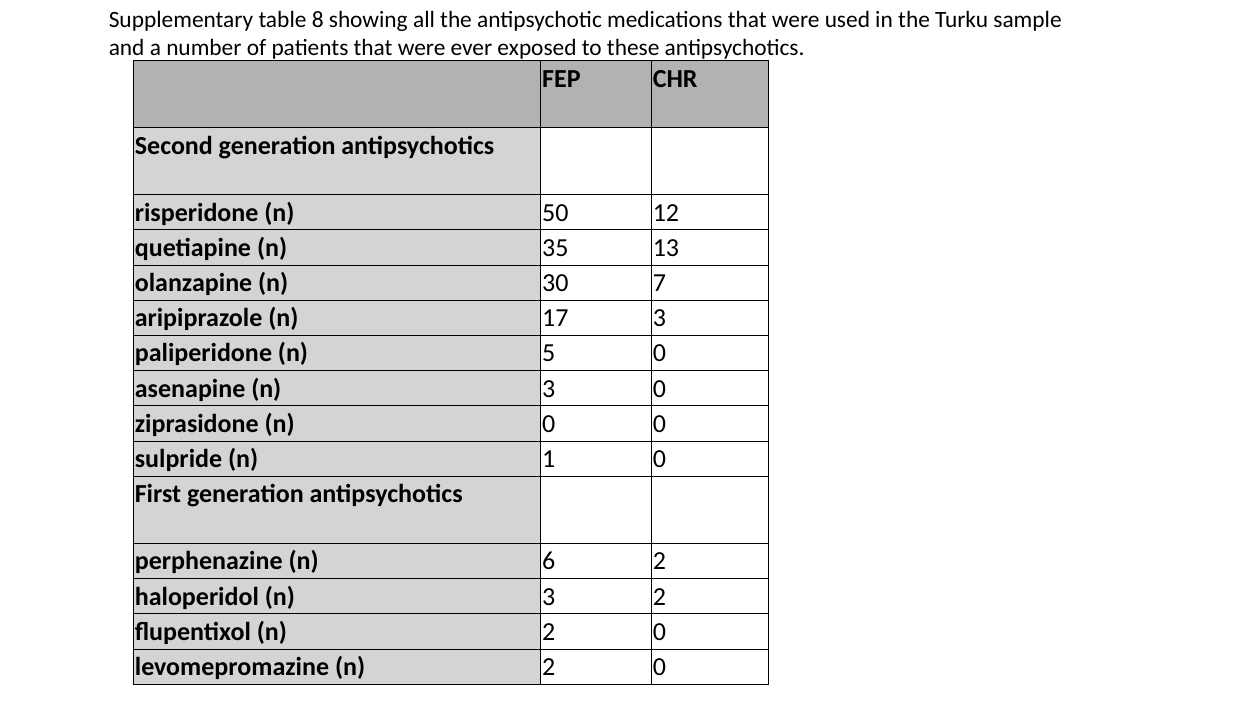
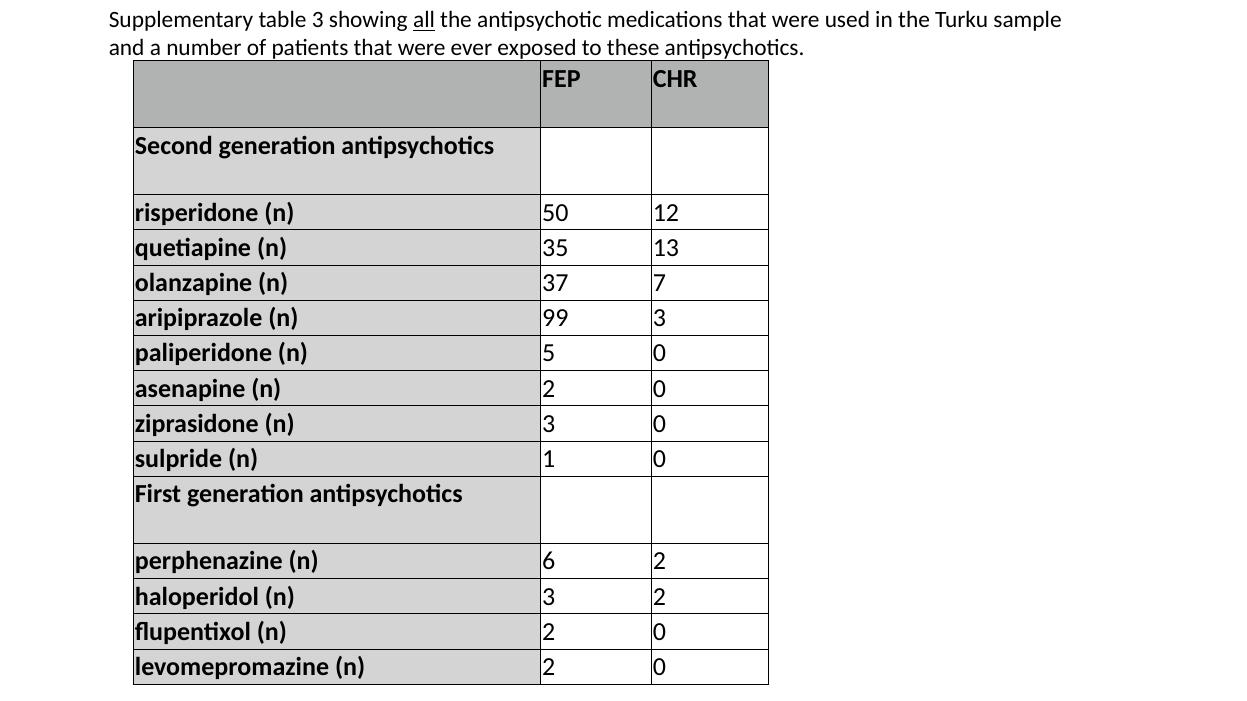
table 8: 8 -> 3 (318, 20)
all underline: none -> present (424, 20)
30: 30 -> 37 (555, 283)
17: 17 -> 99 (555, 318)
asenapine n 3: 3 -> 2 (549, 389)
ziprasidone n 0: 0 -> 3 (549, 424)
